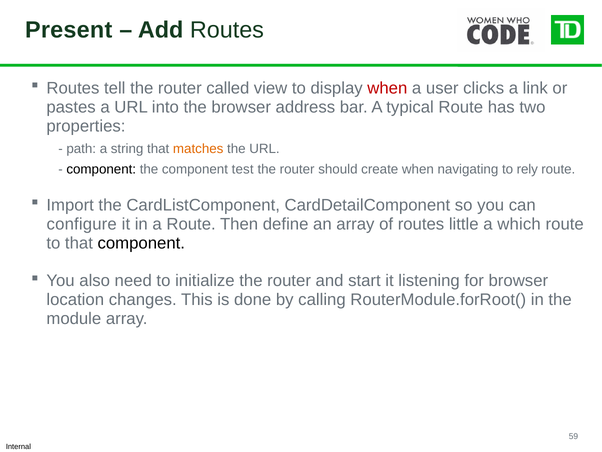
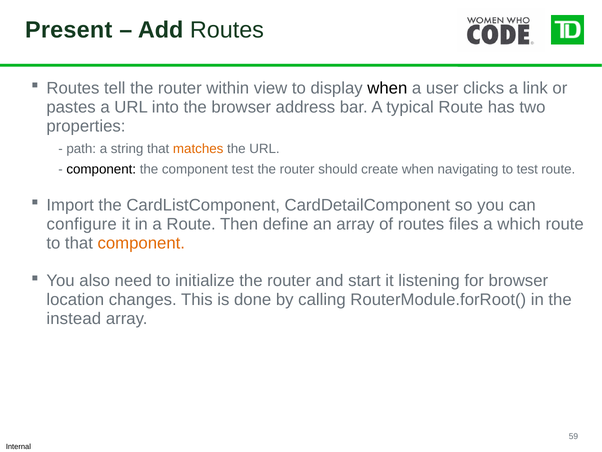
called: called -> within (228, 88)
when colour: red -> black (387, 88)
to rely: rely -> test (527, 169)
little: little -> files (464, 224)
component colour: black -> orange (141, 243)
module: module -> instead (74, 319)
